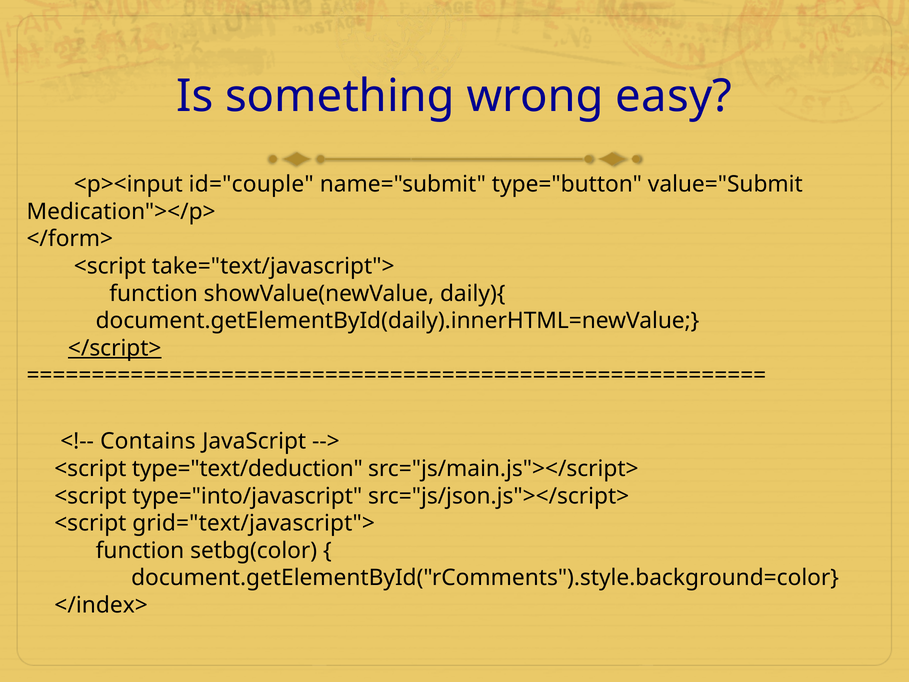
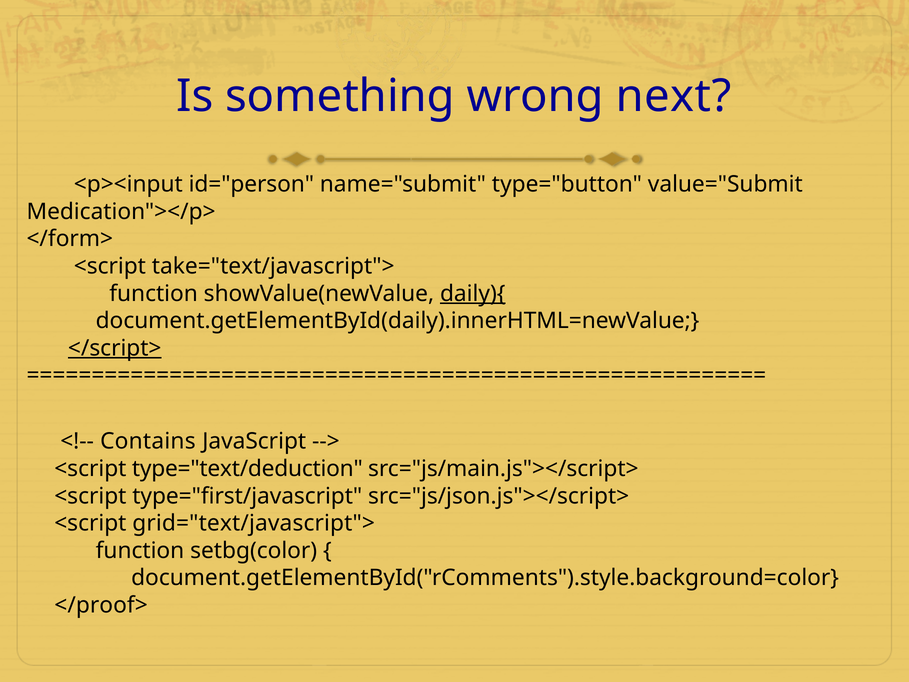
easy: easy -> next (674, 96)
id="couple: id="couple -> id="person (251, 184)
daily){ underline: none -> present (473, 293)
type="into/javascript: type="into/javascript -> type="first/javascript (247, 496)
</index>: </index> -> </proof> (101, 605)
